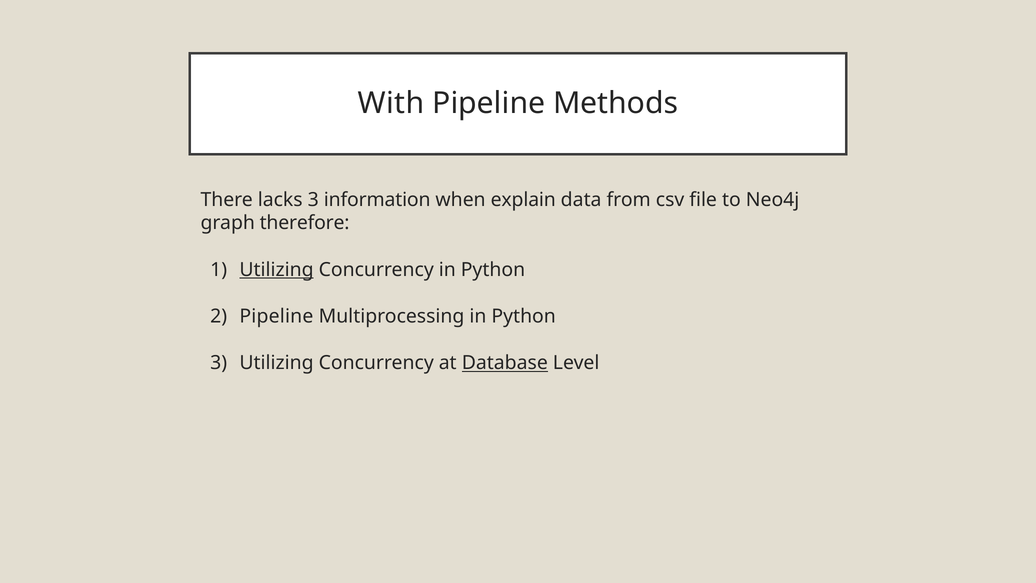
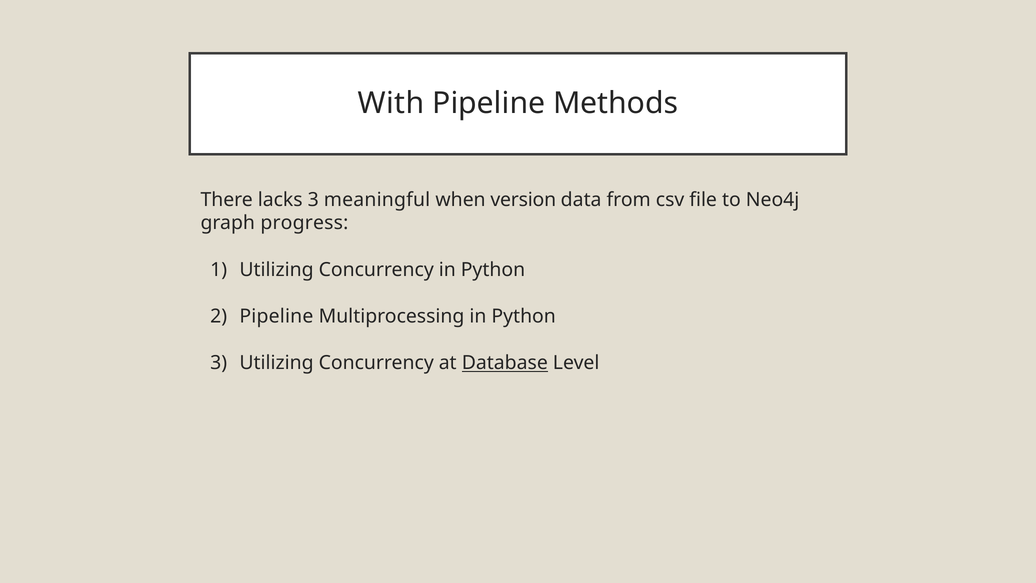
information: information -> meaningful (377, 200)
explain: explain -> version (523, 200)
therefore: therefore -> progress (304, 223)
Utilizing underline: present -> none (276, 270)
